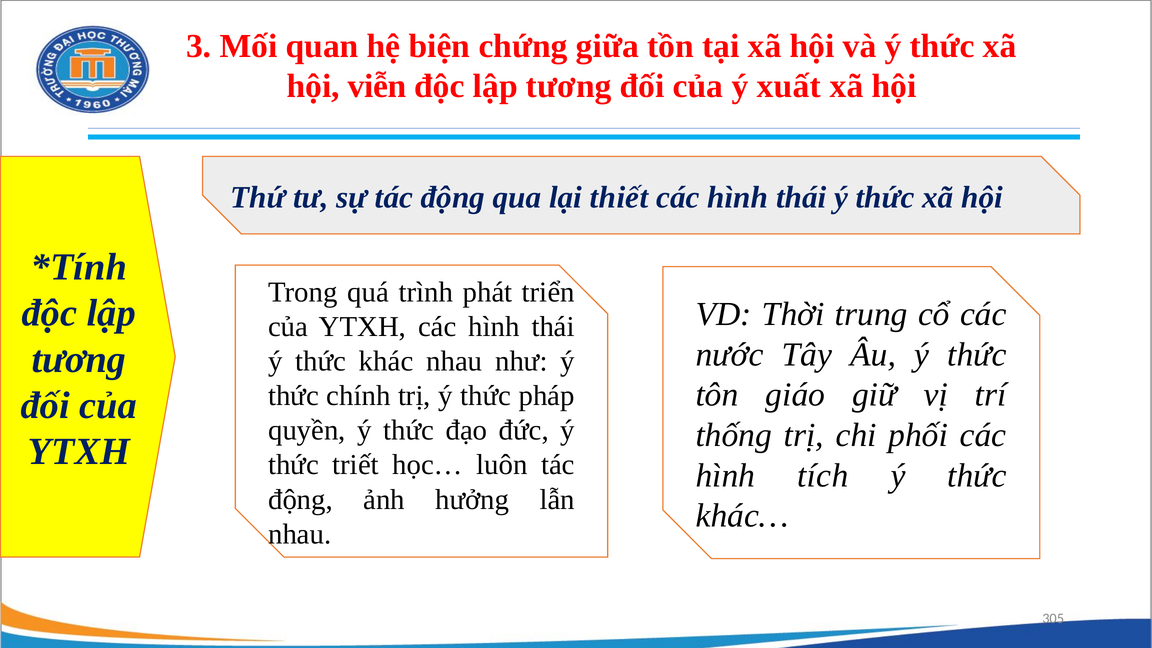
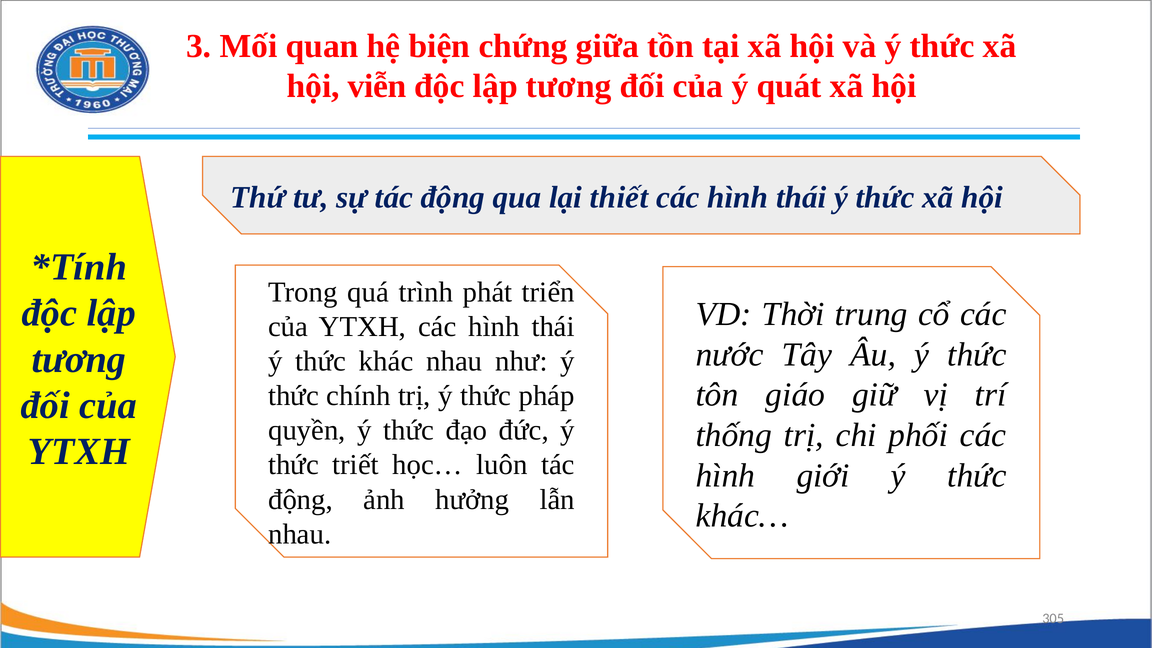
xuất: xuất -> quát (789, 86)
tích: tích -> giới (823, 475)
